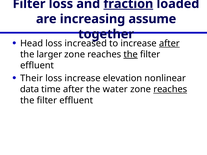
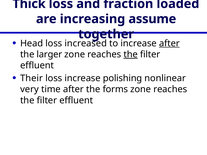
Filter: Filter -> Thick (29, 4)
fraction underline: present -> none (128, 4)
elevation: elevation -> polishing (123, 78)
data: data -> very (29, 89)
water: water -> forms (115, 89)
reaches underline: present -> none (170, 89)
